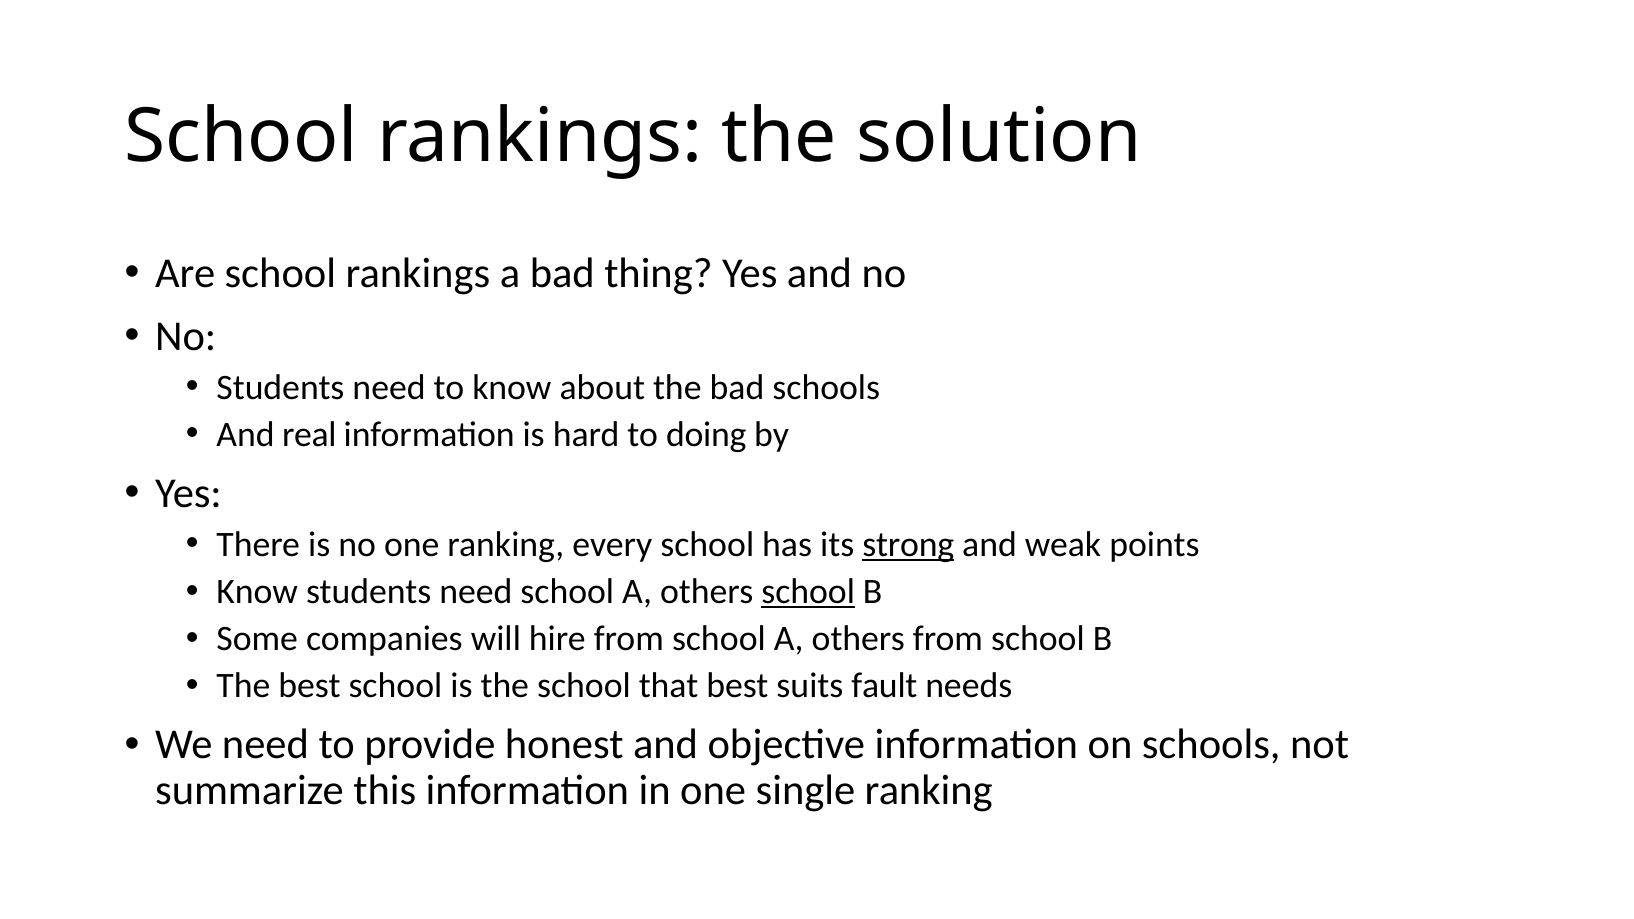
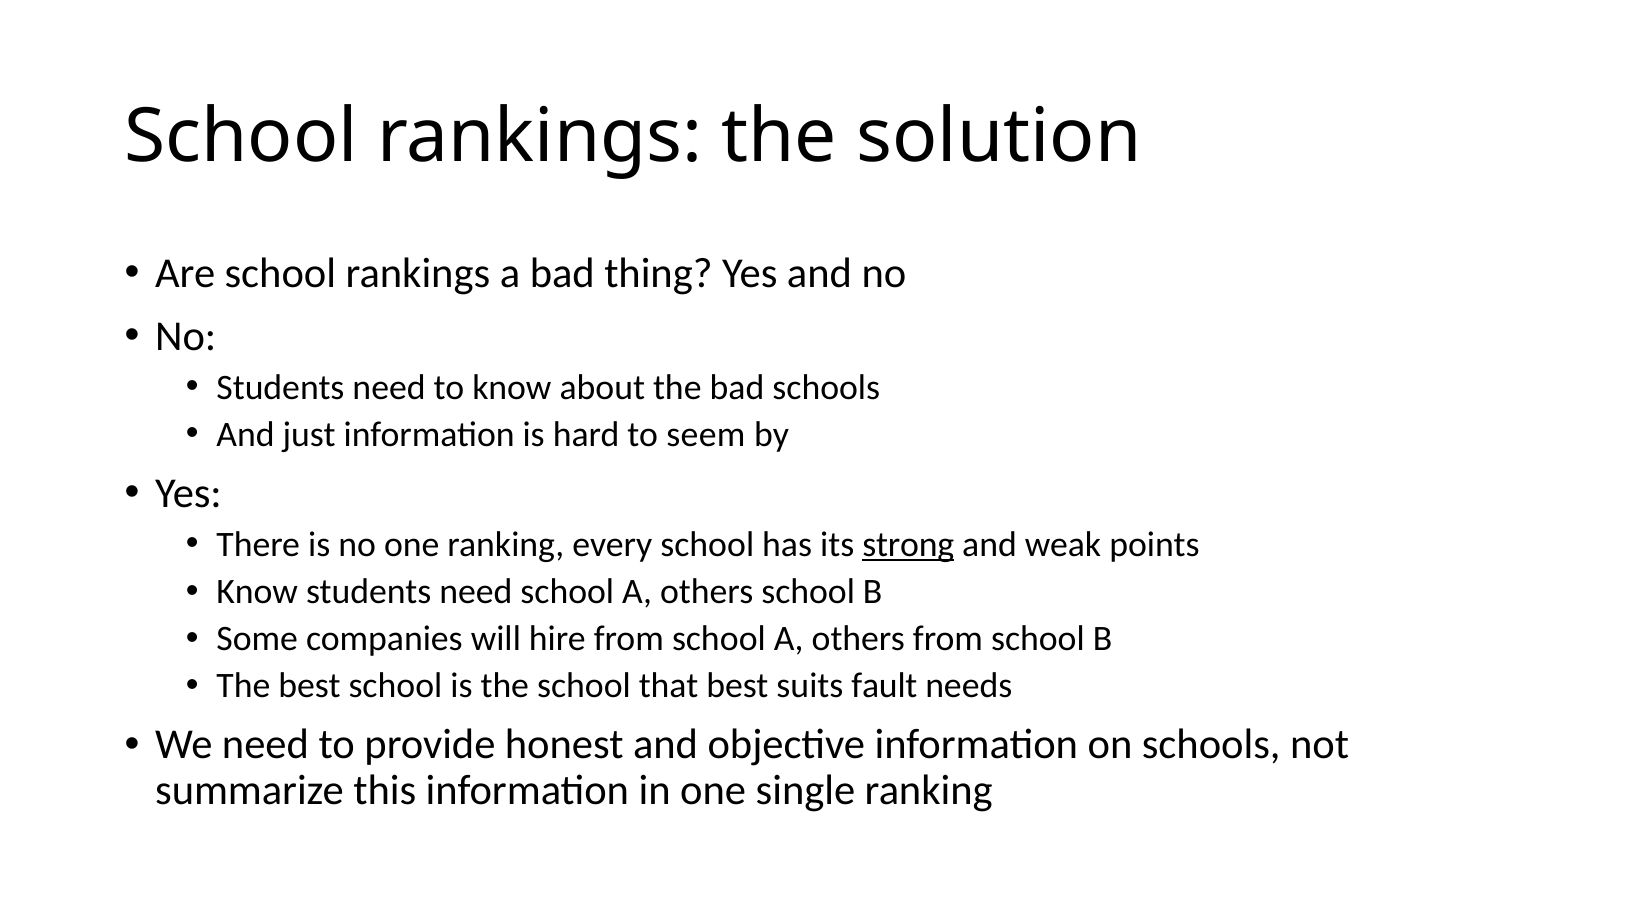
real: real -> just (309, 434)
doing: doing -> seem (706, 434)
school underline: present -> none (808, 591)
